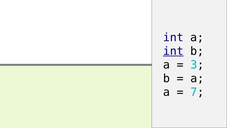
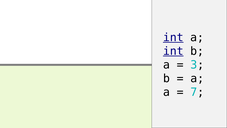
int underline: none -> present (173, 37)
